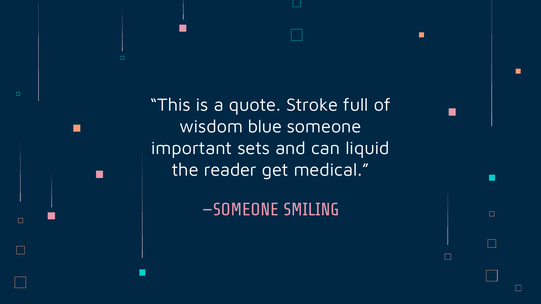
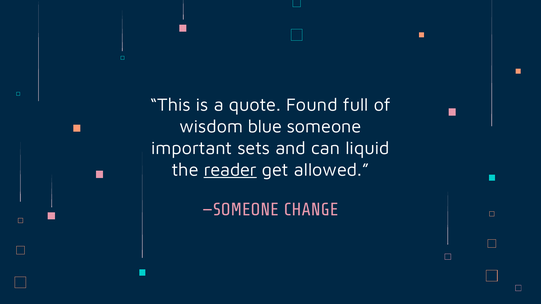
Stroke: Stroke -> Found (312, 105)
reader underline: none -> present (230, 170)
medical: medical -> allowed (331, 170)
SMILING: SMILING -> CHANGE (311, 210)
